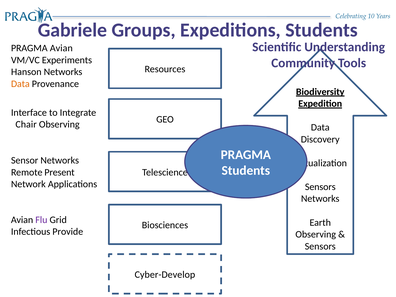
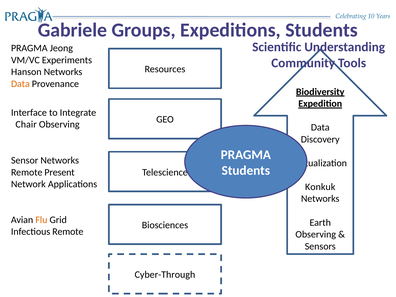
PRAGMA Avian: Avian -> Jeong (61, 48)
Sensors: Sensors -> Konkuk (320, 187)
Flu colour: purple -> orange (41, 220)
Infectious Provide: Provide -> Remote (68, 232)
Cyber-Develop: Cyber-Develop -> Cyber-Through (165, 275)
